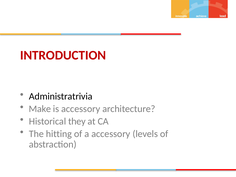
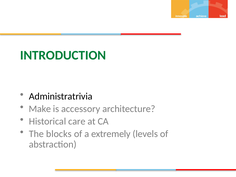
INTRODUCTION colour: red -> green (63, 55)
they: they -> care (77, 121)
hitting: hitting -> blocks (59, 134)
a accessory: accessory -> extremely (111, 134)
